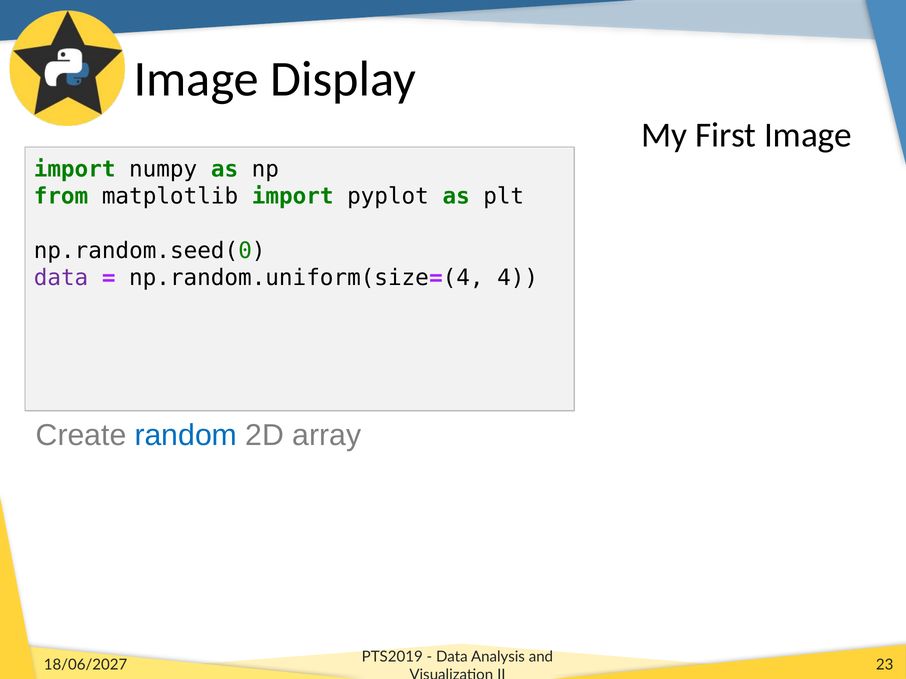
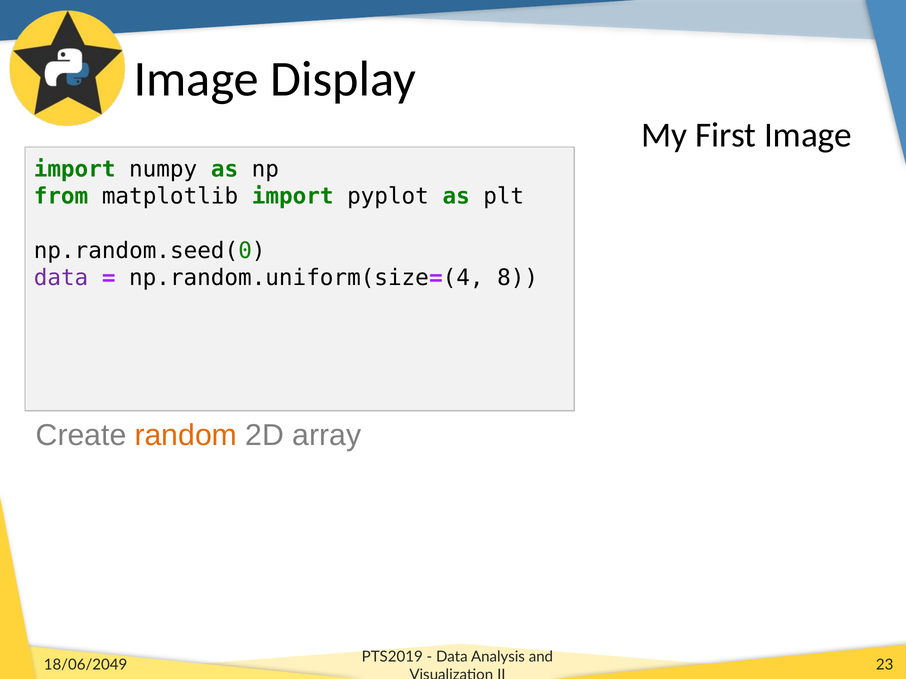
4: 4 -> 8 (518, 278)
random colour: blue -> orange (186, 436)
18/06/2027: 18/06/2027 -> 18/06/2049 (86, 665)
